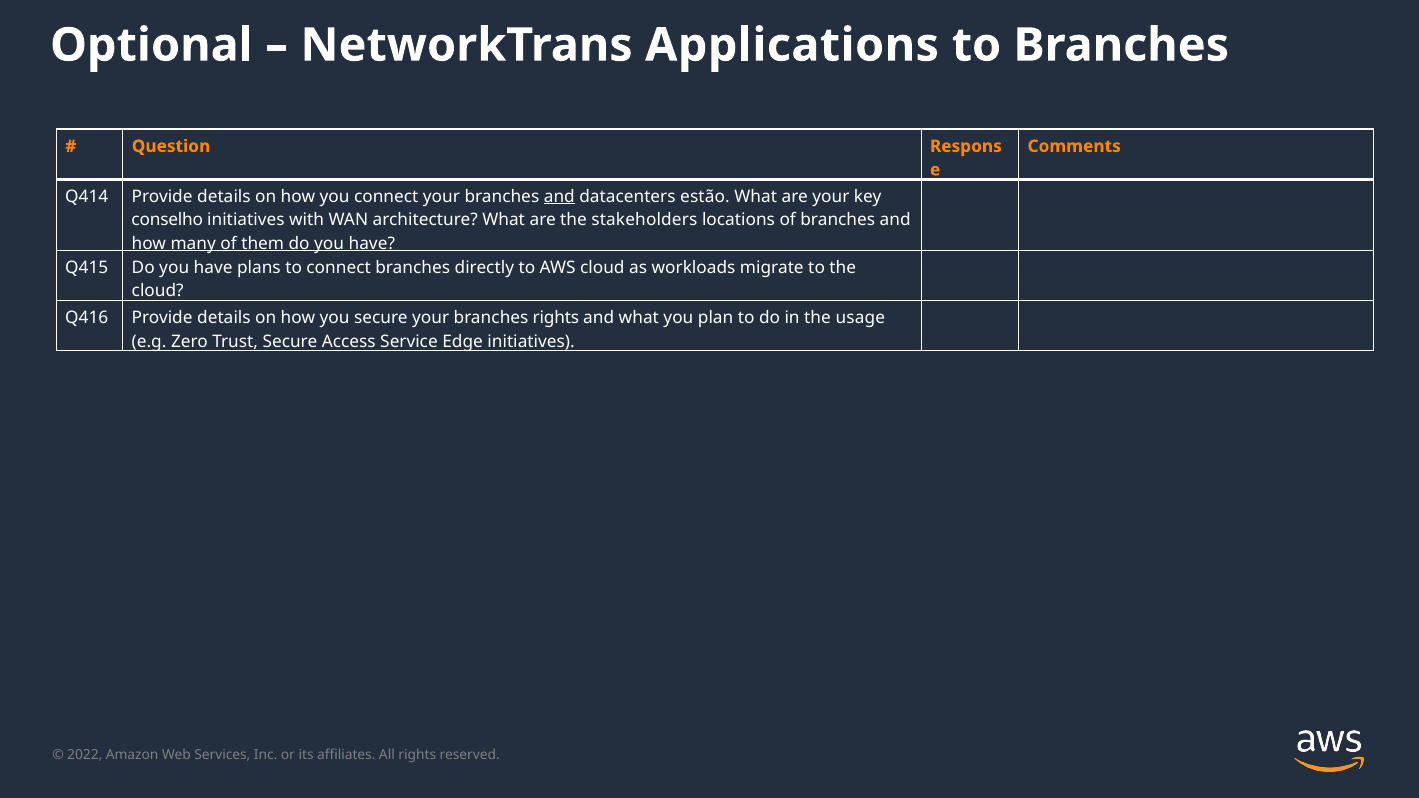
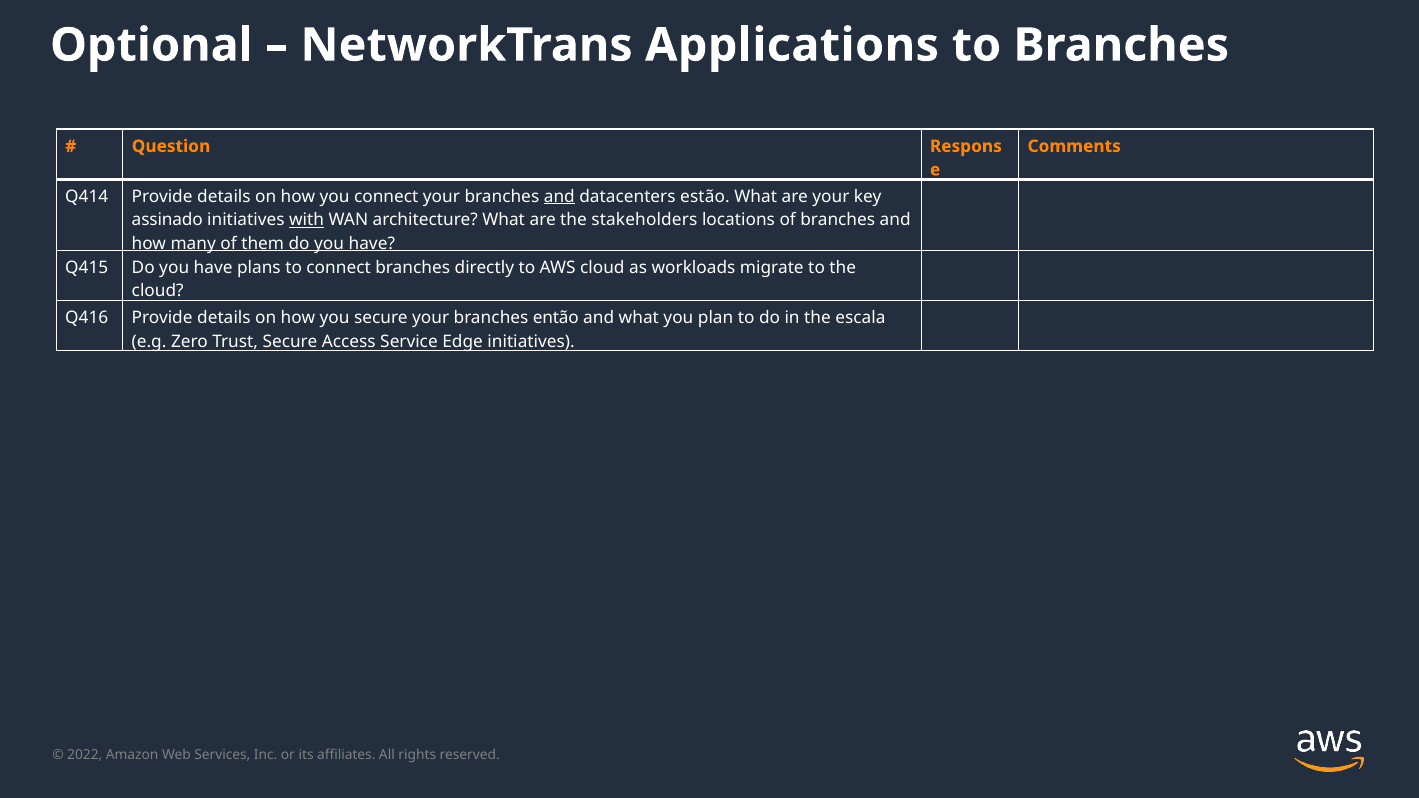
conselho: conselho -> assinado (167, 220)
with underline: none -> present (307, 220)
branches rights: rights -> então (556, 318)
usage: usage -> escala (860, 318)
